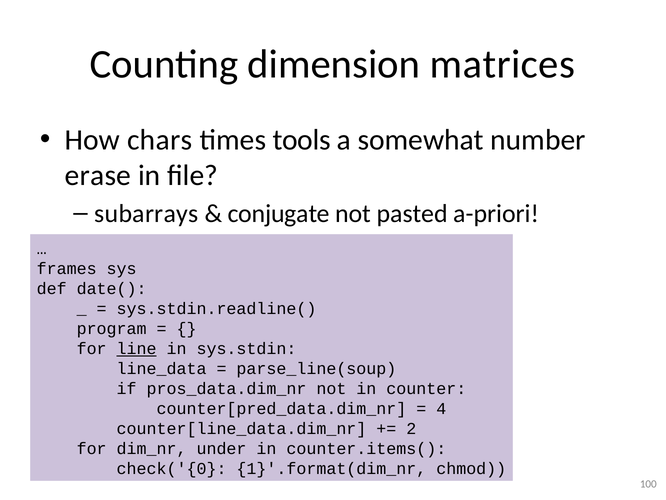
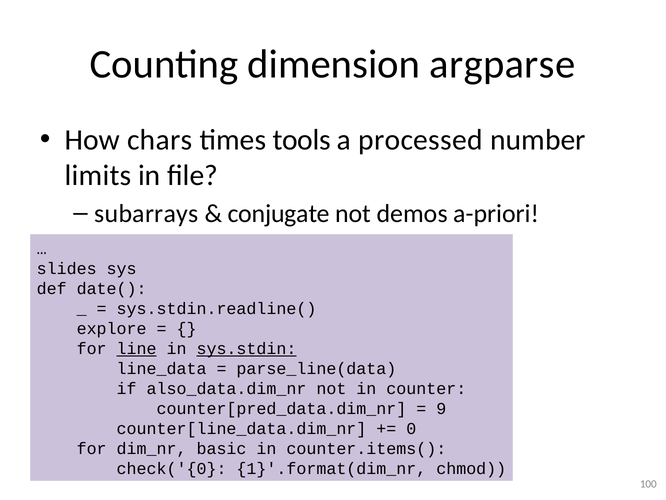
matrices: matrices -> argparse (502, 64)
somewhat: somewhat -> processed (421, 140)
erase: erase -> limits (98, 175)
pasted: pasted -> demos (412, 213)
frames: frames -> slides (67, 268)
program: program -> explore (112, 328)
sys.stdin underline: none -> present (246, 348)
parse_line(soup: parse_line(soup -> parse_line(data (316, 368)
pros_data.dim_nr: pros_data.dim_nr -> also_data.dim_nr (226, 388)
4: 4 -> 9 (441, 408)
2: 2 -> 0 (411, 428)
under: under -> basic (221, 448)
